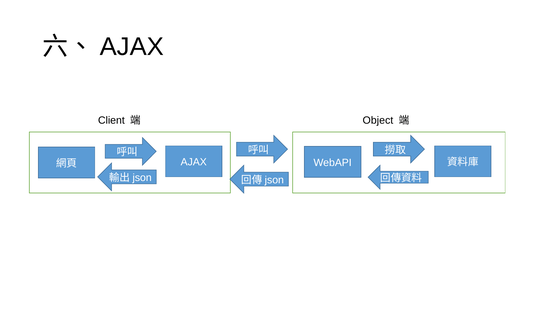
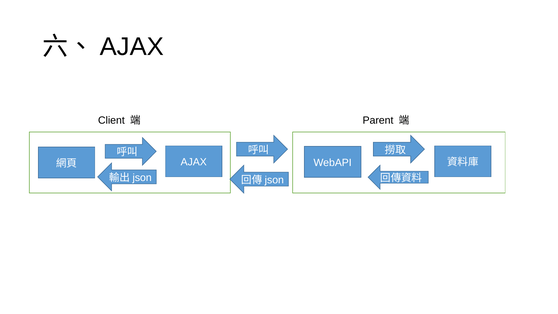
Object: Object -> Parent (378, 120)
